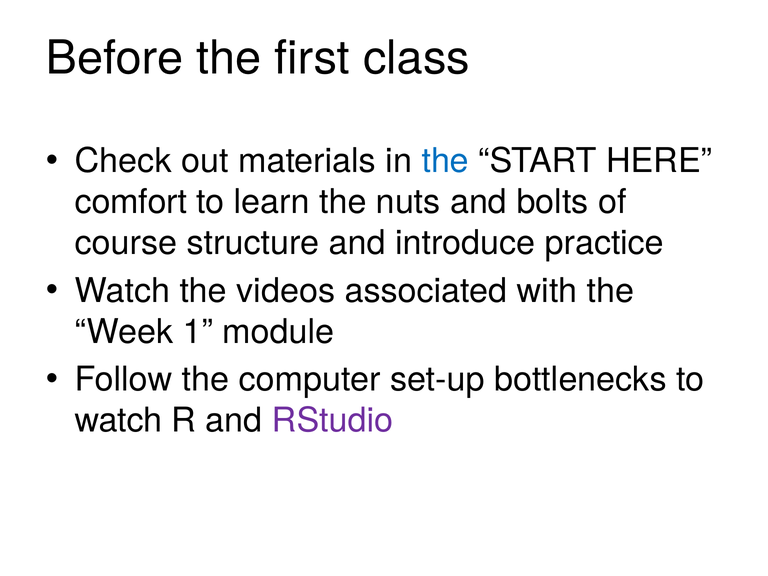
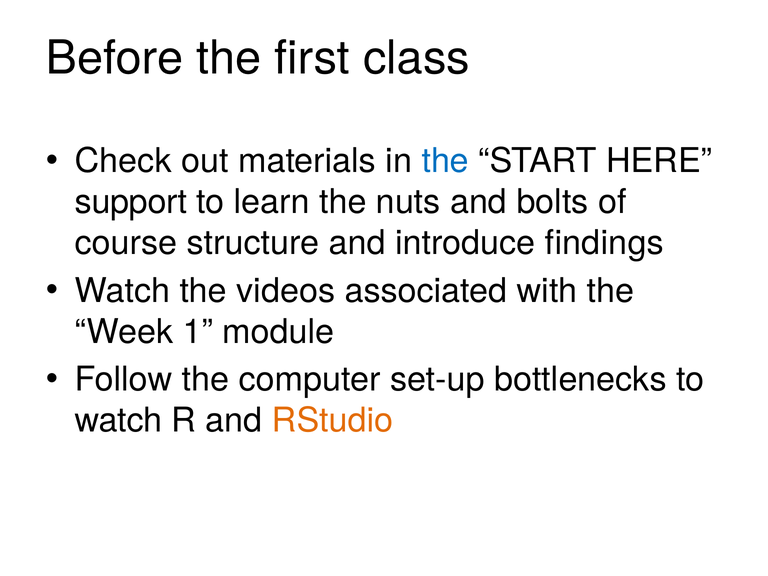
comfort: comfort -> support (131, 202)
practice: practice -> findings (604, 243)
RStudio colour: purple -> orange (333, 421)
